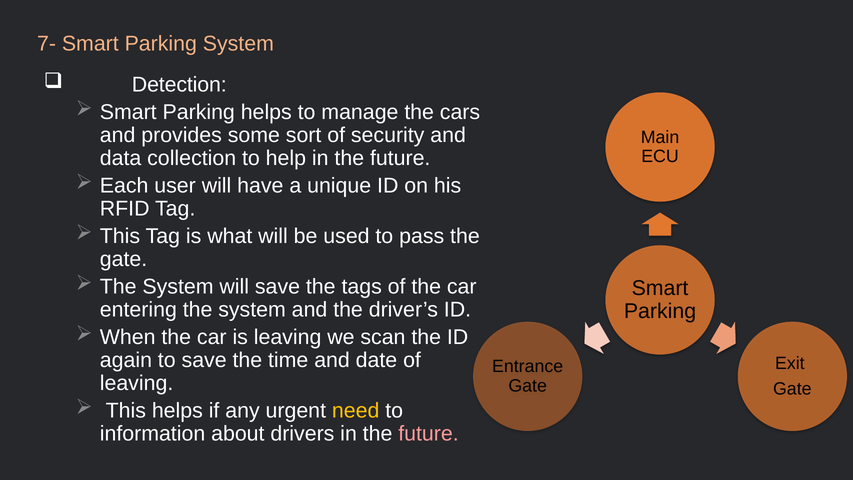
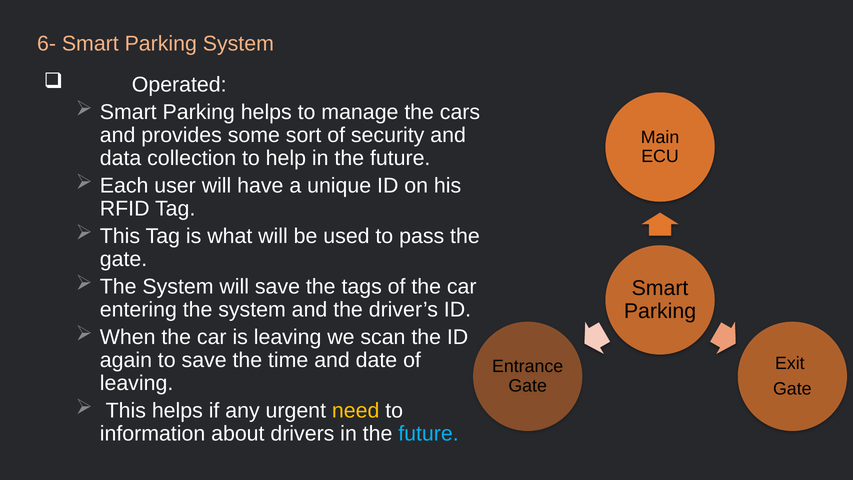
7-: 7- -> 6- (47, 43)
Detection: Detection -> Operated (179, 84)
future colour: pink -> light blue (429, 433)
